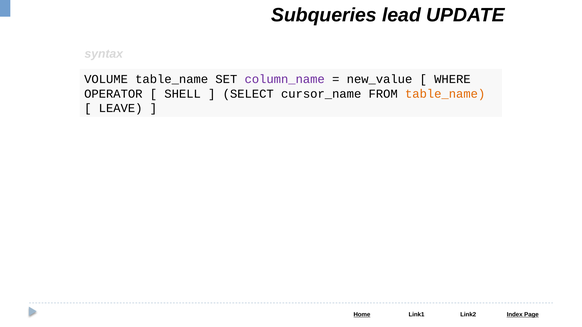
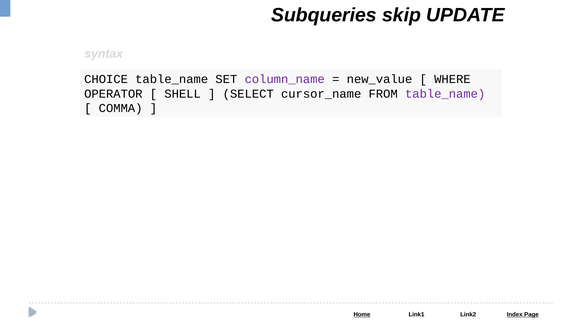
lead: lead -> skip (401, 15)
VOLUME: VOLUME -> CHOICE (106, 79)
table_name colour: orange -> purple (445, 94)
LEAVE: LEAVE -> COMMA (121, 108)
